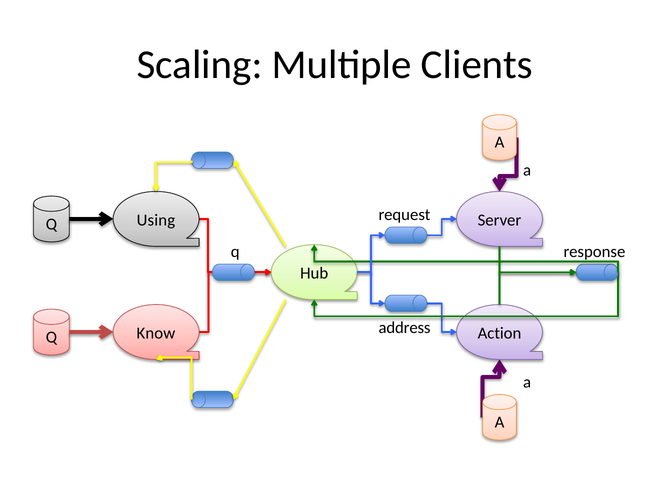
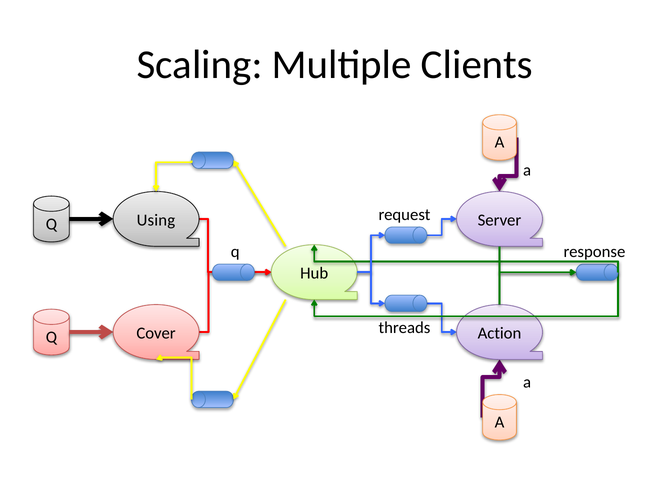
address: address -> threads (404, 327)
Know: Know -> Cover (156, 333)
